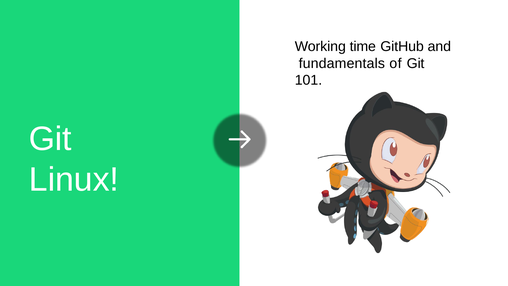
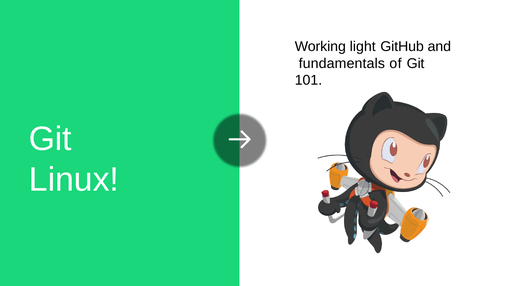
time: time -> light (363, 46)
